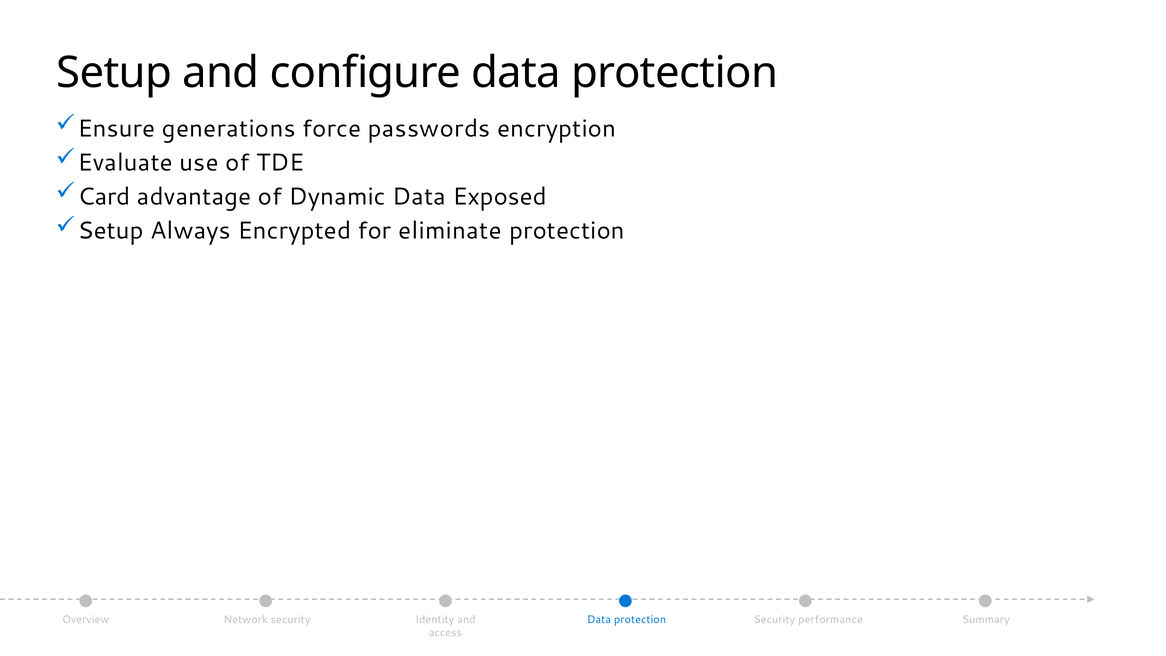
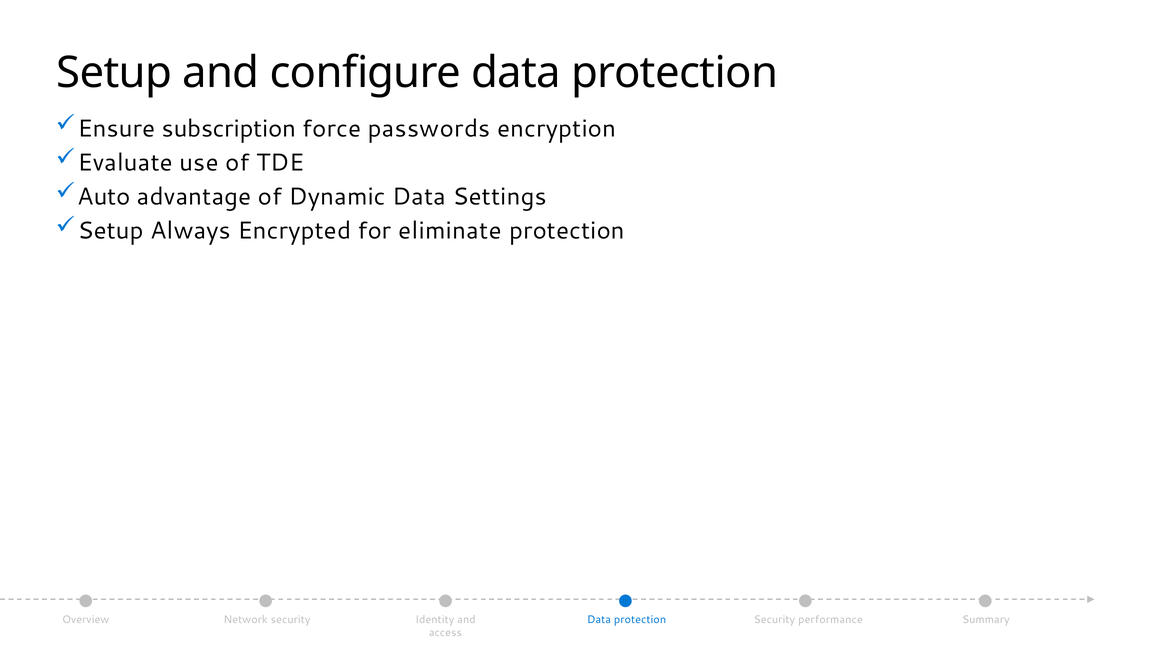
generations: generations -> subscription (229, 129)
Card: Card -> Auto (104, 197)
Exposed: Exposed -> Settings (500, 197)
